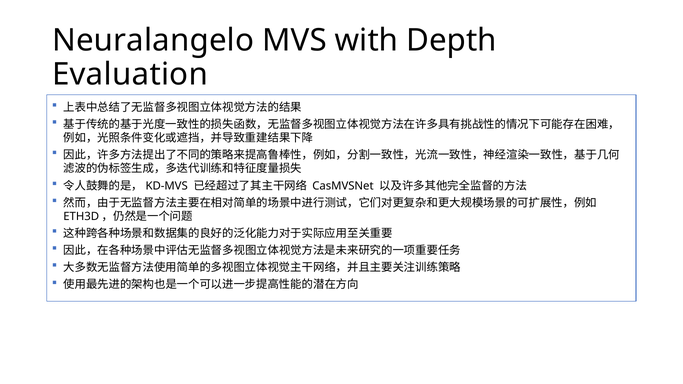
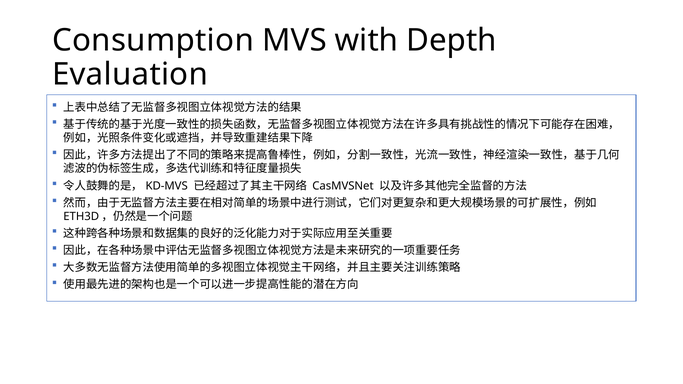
Neuralangelo: Neuralangelo -> Consumption (153, 40)
